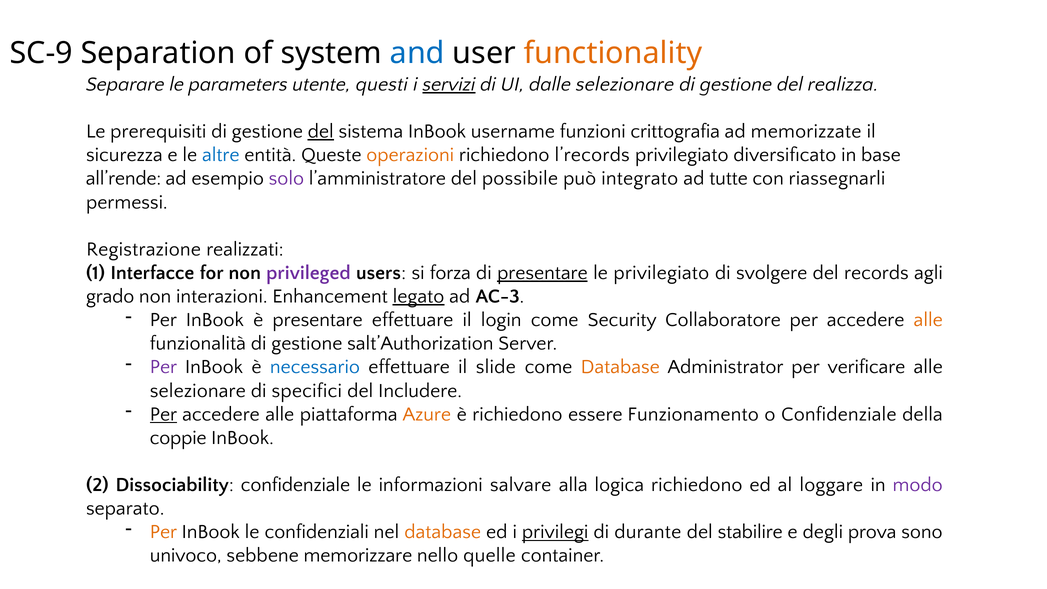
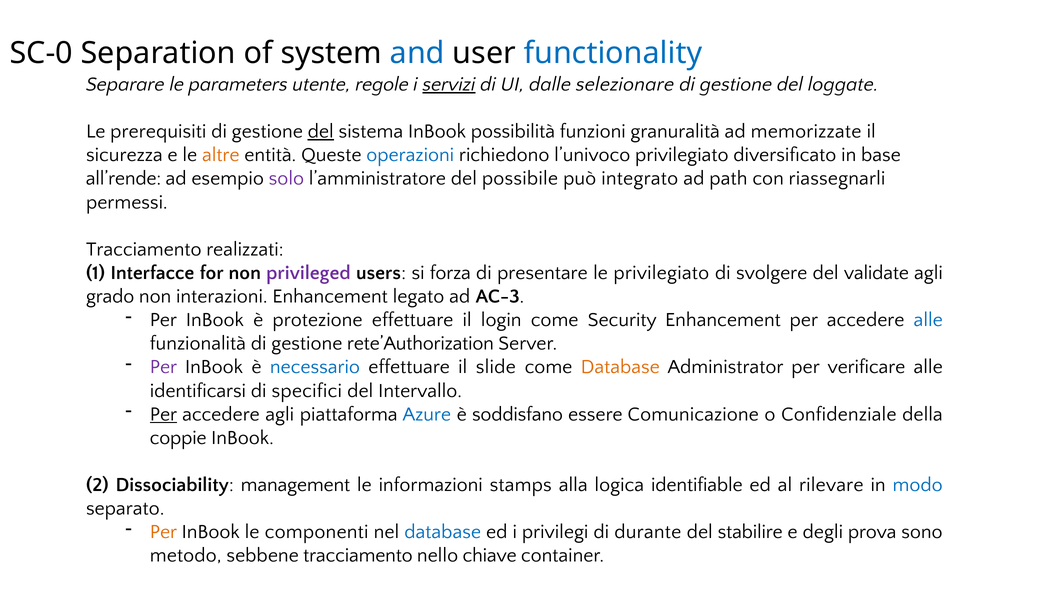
SC-9: SC-9 -> SC-0 (41, 53)
functionality colour: orange -> blue (613, 53)
questi: questi -> regole (382, 84)
realizza: realizza -> loggate (843, 84)
username: username -> possibilità (513, 131)
crittografia: crittografia -> granuralità (675, 131)
altre colour: blue -> orange (221, 155)
operazioni colour: orange -> blue (410, 155)
l’records: l’records -> l’univoco (592, 155)
tutte: tutte -> path (728, 178)
Registrazione: Registrazione -> Tracciamento (144, 249)
presentare underline: present -> none (542, 273)
records: records -> validate (876, 273)
legato underline: present -> none (419, 296)
è presentare: presentare -> protezione (318, 320)
Security Collaboratore: Collaboratore -> Enhancement (723, 320)
alle colour: orange -> blue (928, 320)
salt’Authorization: salt’Authorization -> rete’Authorization (420, 343)
selezionare: selezionare -> identificarsi (198, 391)
Includere: Includere -> Intervallo (420, 391)
alle: alle -> agli (280, 414)
Azure colour: orange -> blue (427, 414)
è richiedono: richiedono -> soddisfano (517, 414)
Funzionamento: Funzionamento -> Comunicazione (693, 414)
Dissociability confidenziale: confidenziale -> management (295, 485)
salvare: salvare -> stamps (521, 485)
logica richiedono: richiedono -> identifiable (697, 485)
loggare: loggare -> rilevare (831, 485)
modo colour: purple -> blue (918, 485)
confidenziali: confidenziali -> componenti (317, 532)
database colour: orange -> blue (443, 532)
privilegi underline: present -> none (555, 532)
univoco: univoco -> metodo (186, 555)
sebbene memorizzare: memorizzare -> tracciamento (358, 555)
quelle: quelle -> chiave (490, 555)
